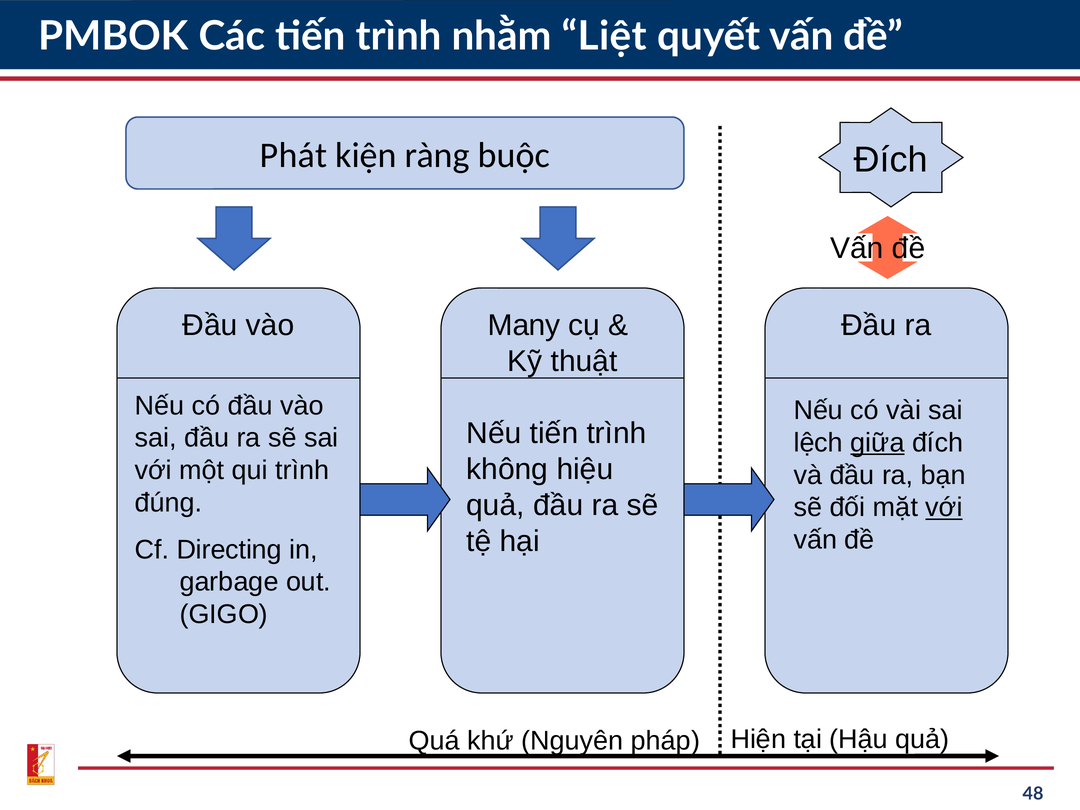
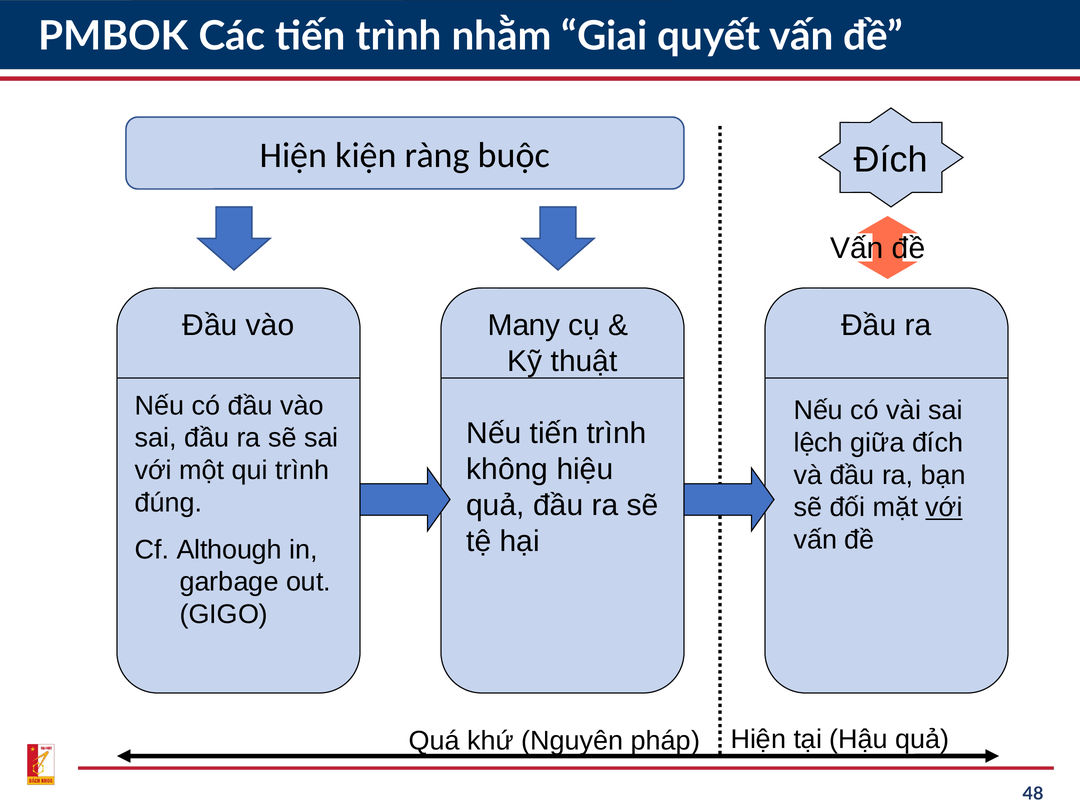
Liệt: Liệt -> Giai (604, 36)
Phát: Phát -> Hiện (293, 156)
giữa underline: present -> none (878, 443)
Directing: Directing -> Although (229, 550)
